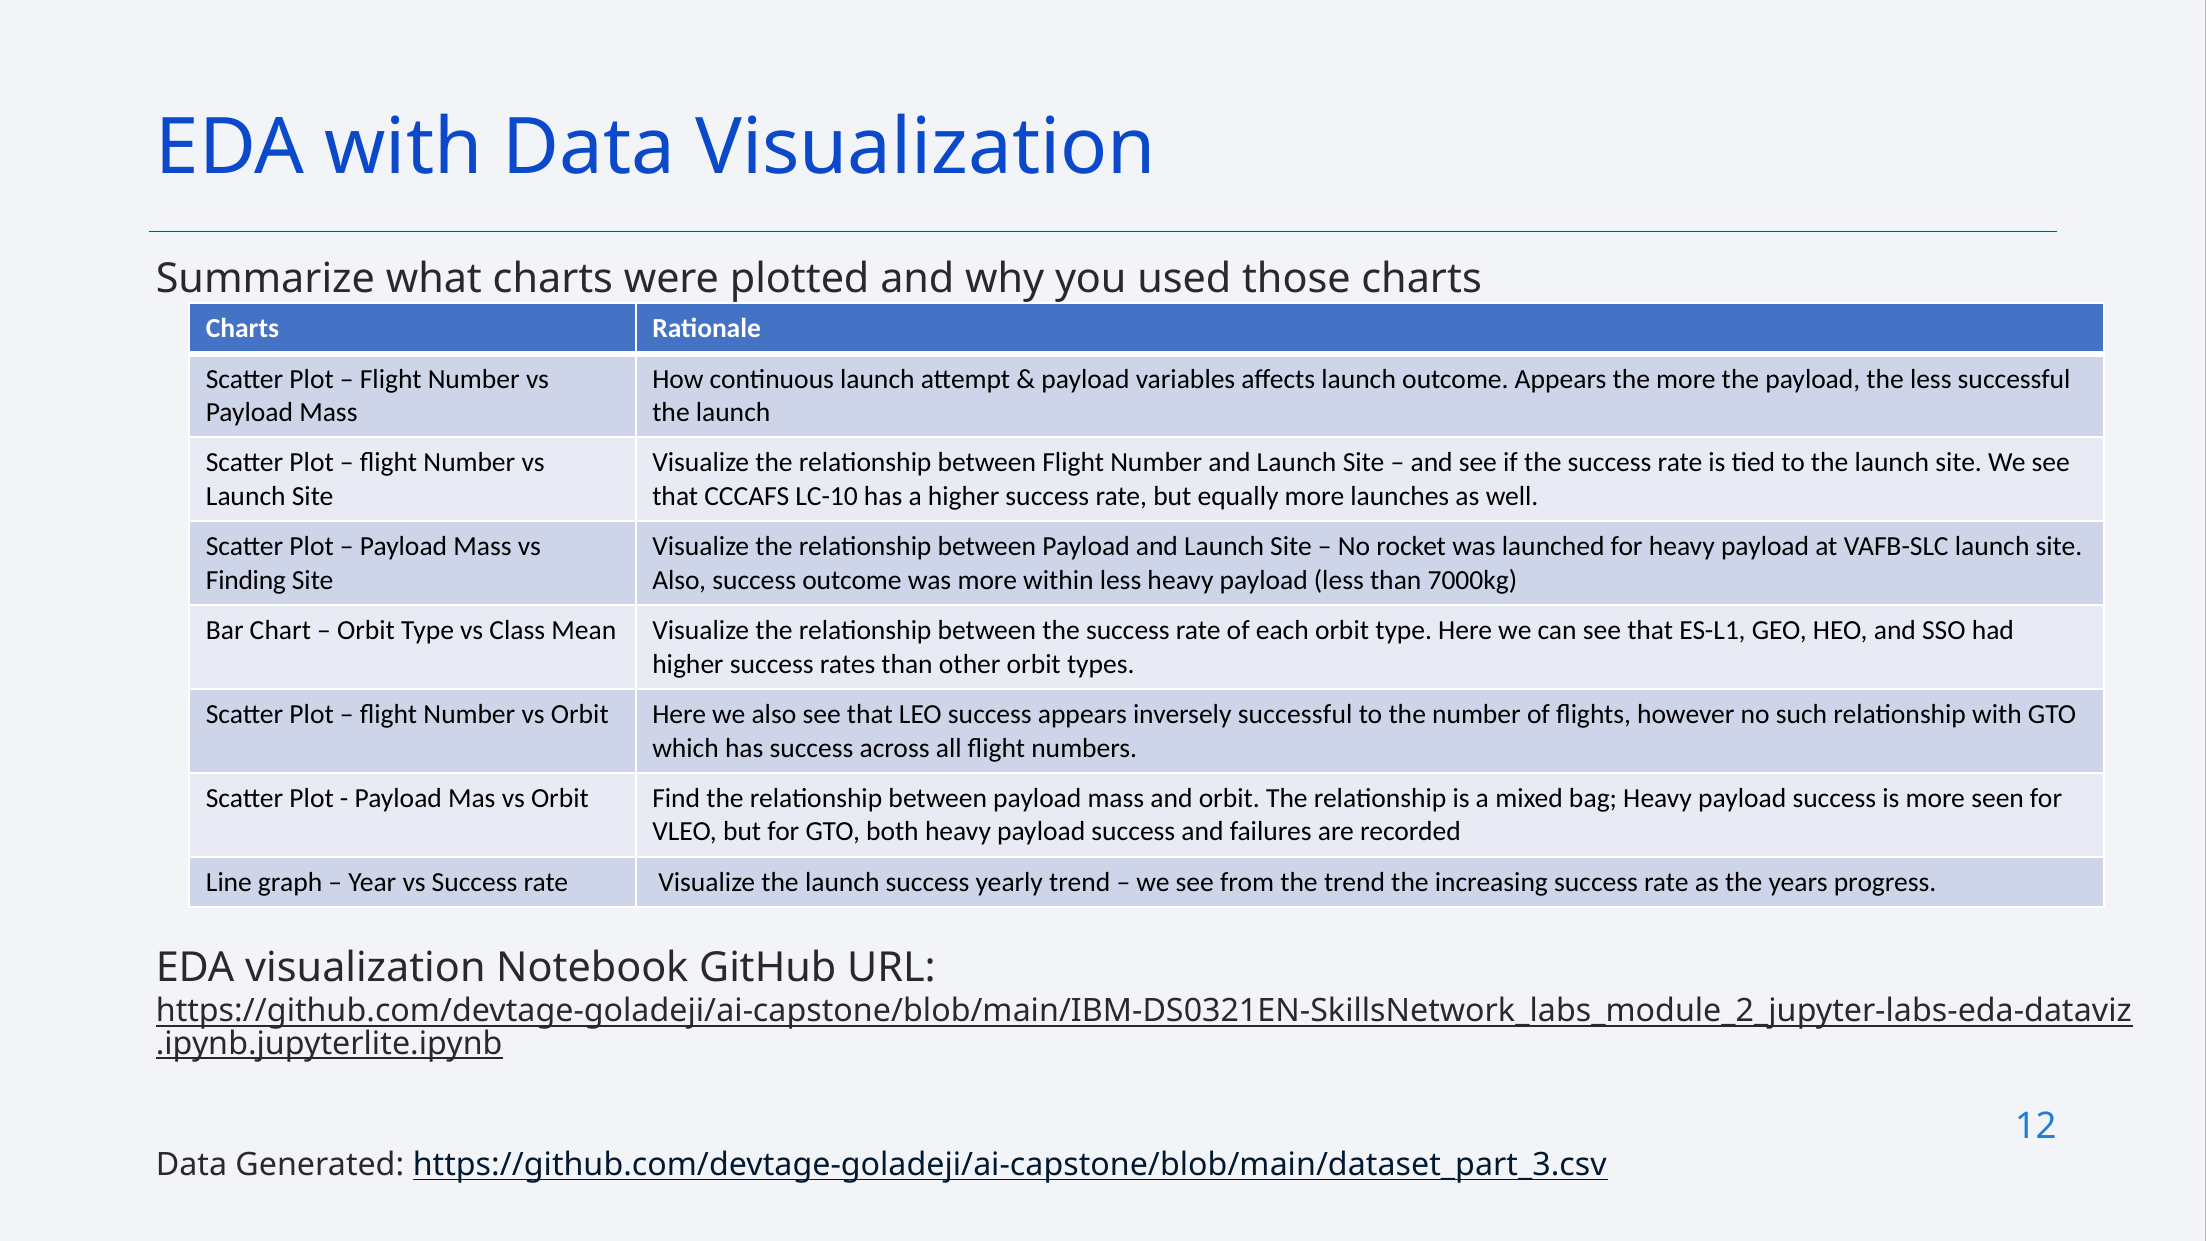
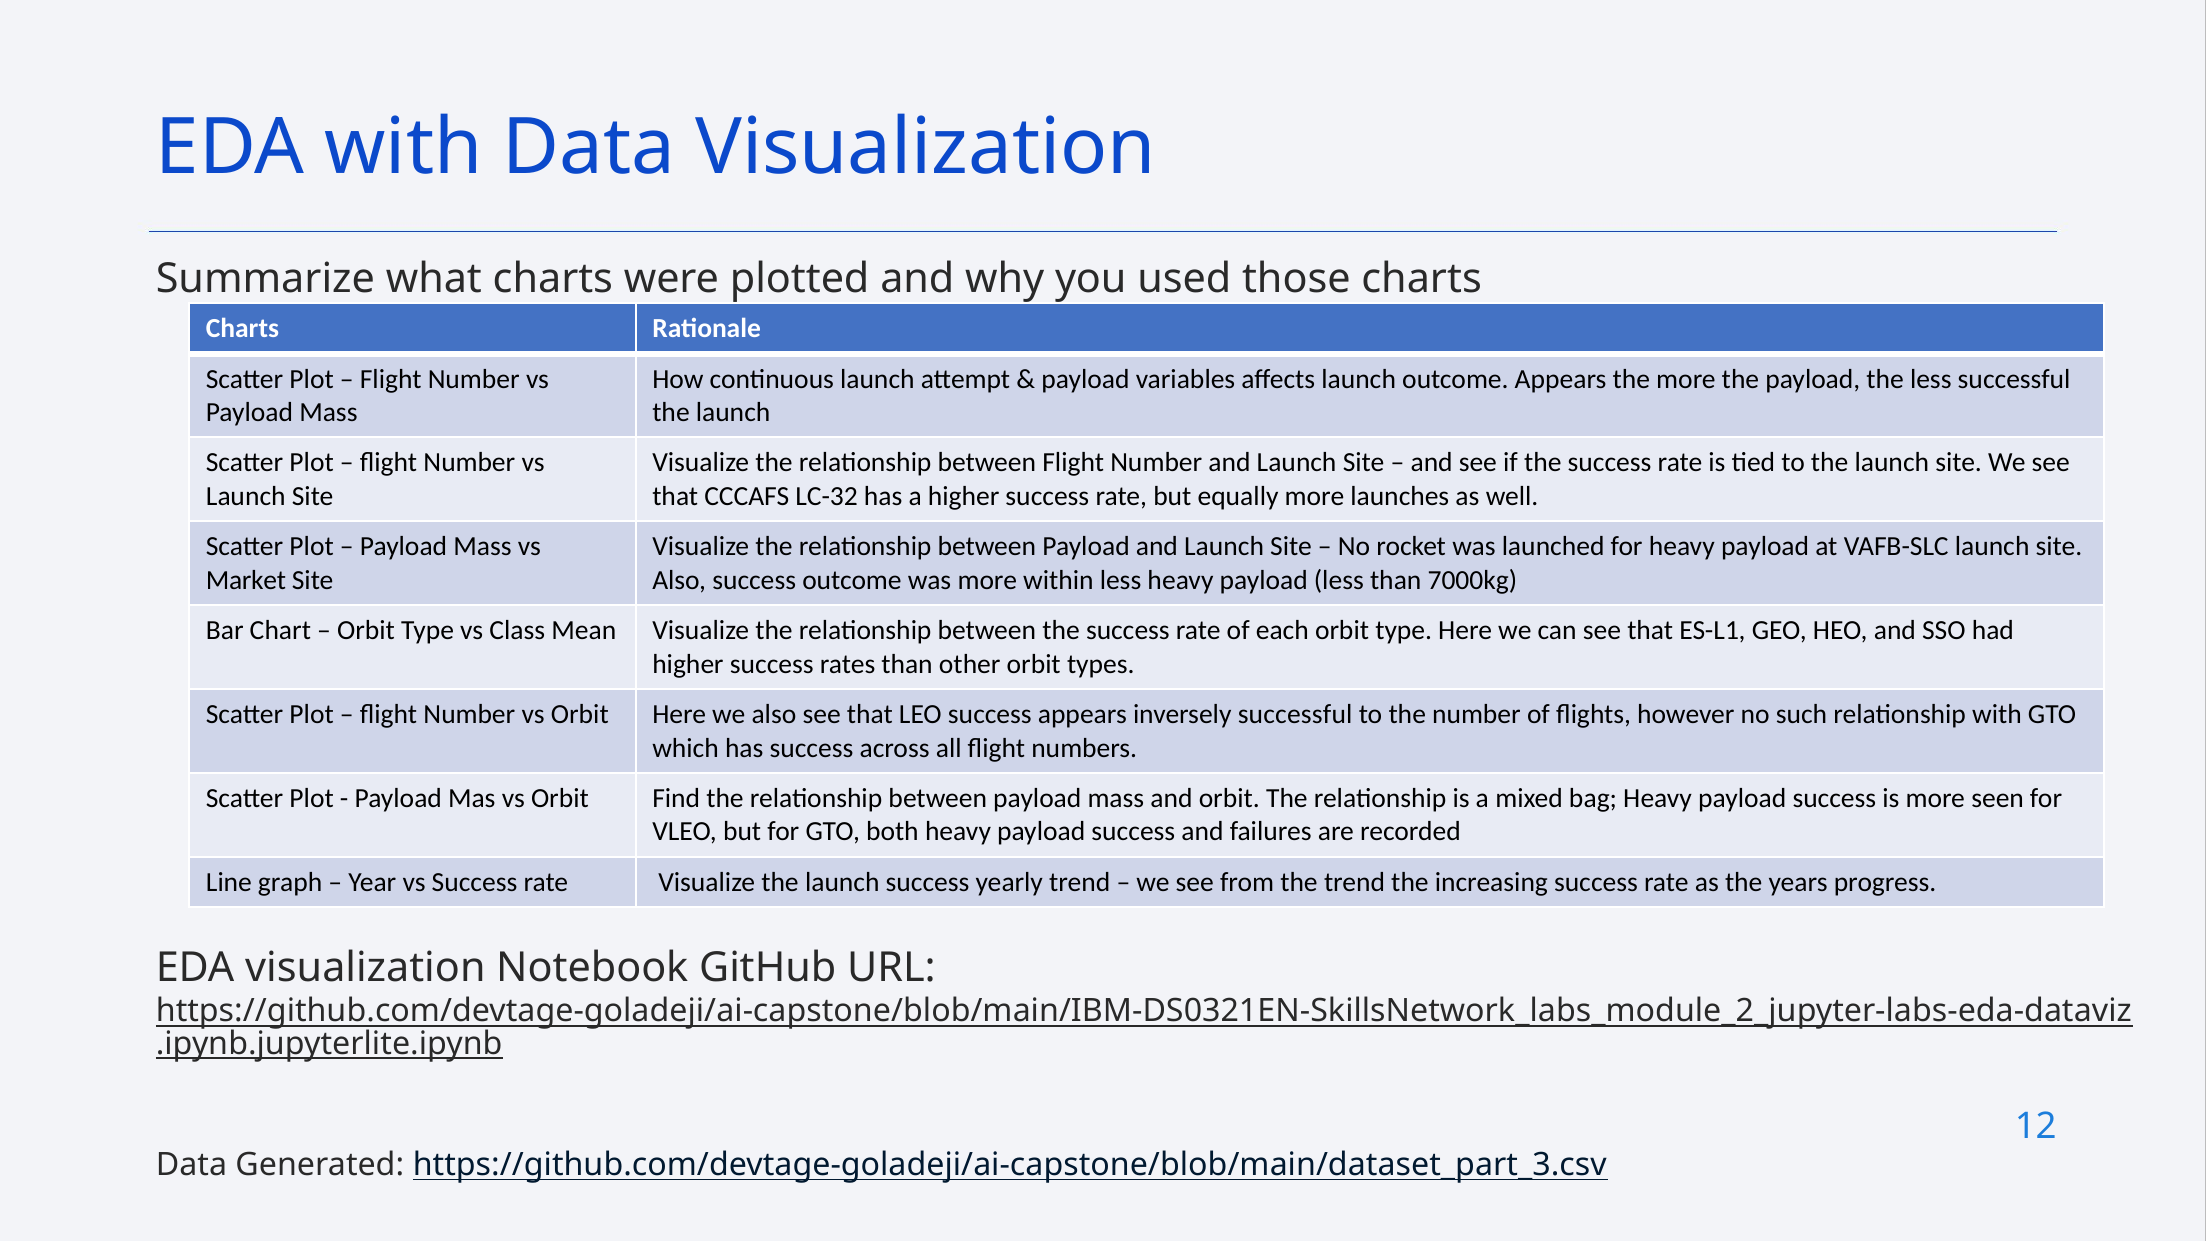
LC-10: LC-10 -> LC-32 (827, 496)
Finding: Finding -> Market (246, 580)
